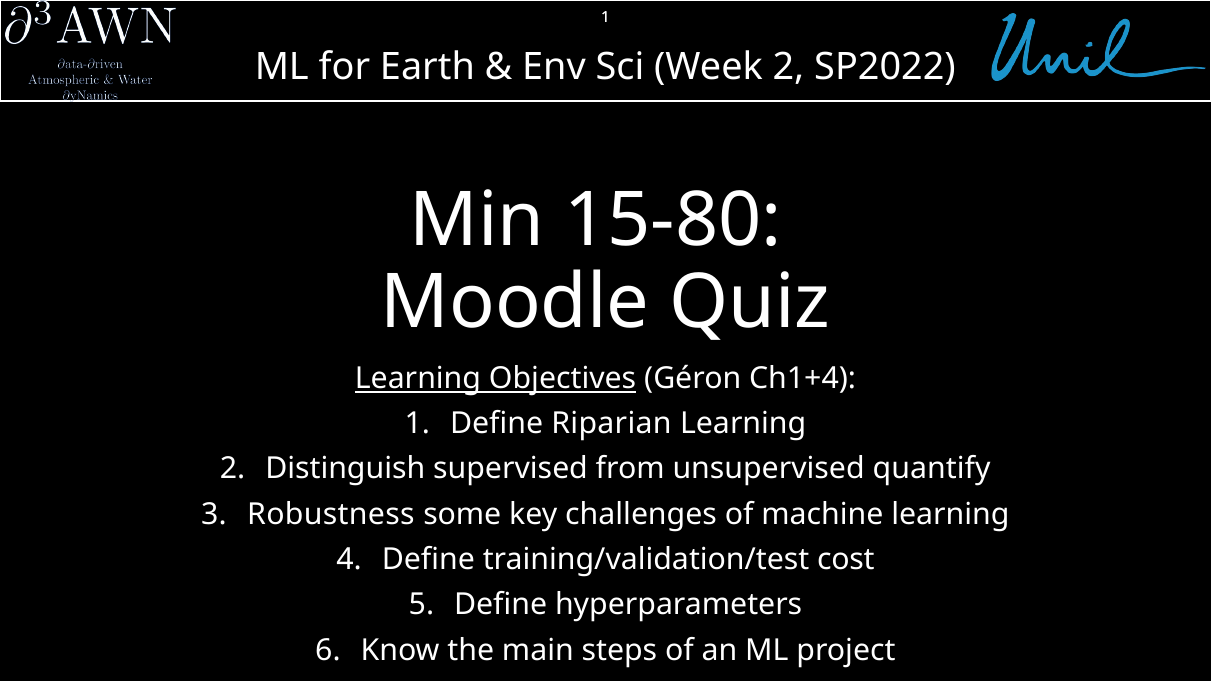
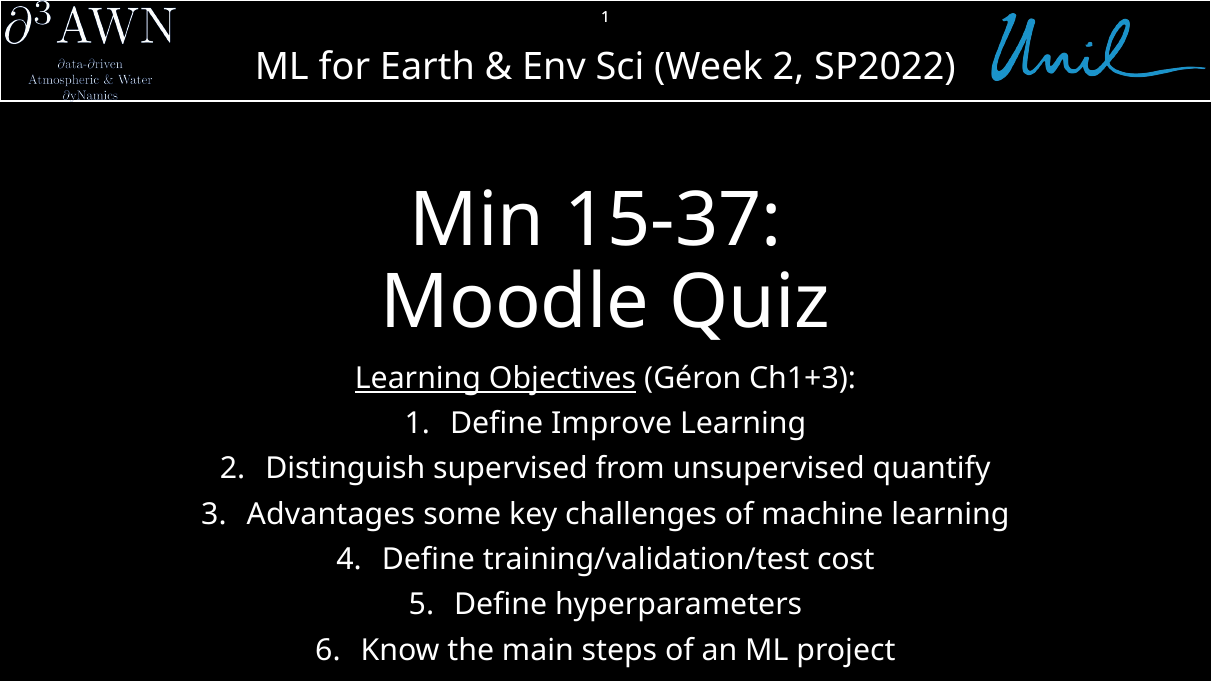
15-80: 15-80 -> 15-37 (673, 221)
Ch1+4: Ch1+4 -> Ch1+3 (803, 379)
Riparian: Riparian -> Improve (612, 424)
Robustness: Robustness -> Advantages (331, 514)
